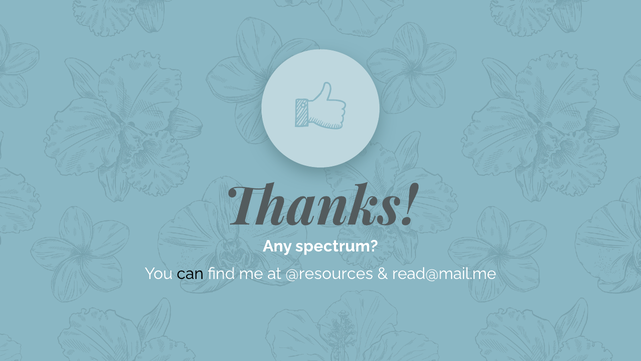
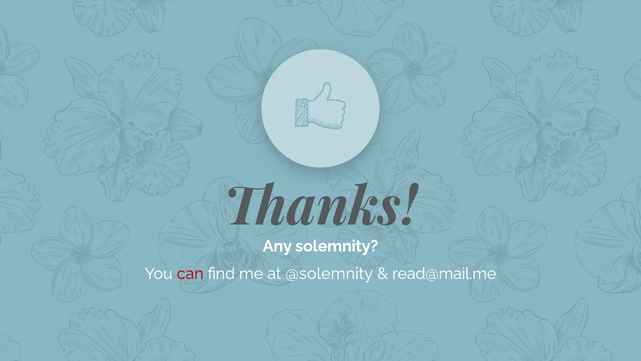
spectrum: spectrum -> solemnity (337, 246)
can colour: black -> red (190, 273)
@resources: @resources -> @solemnity (329, 273)
